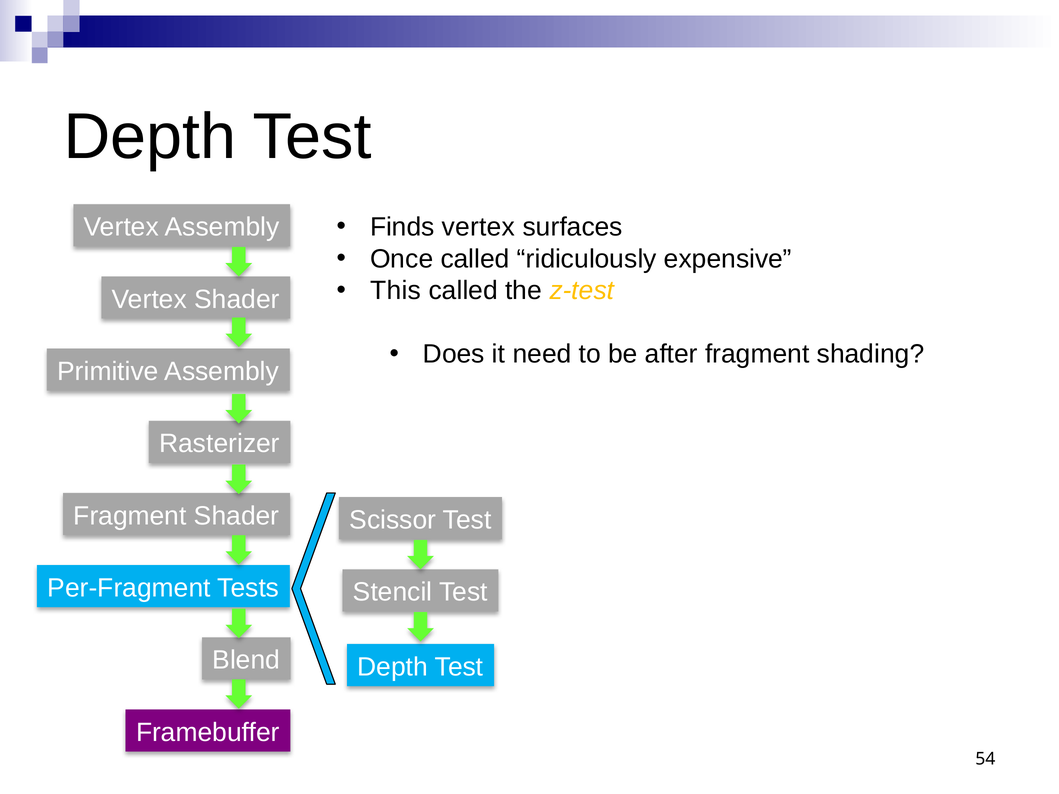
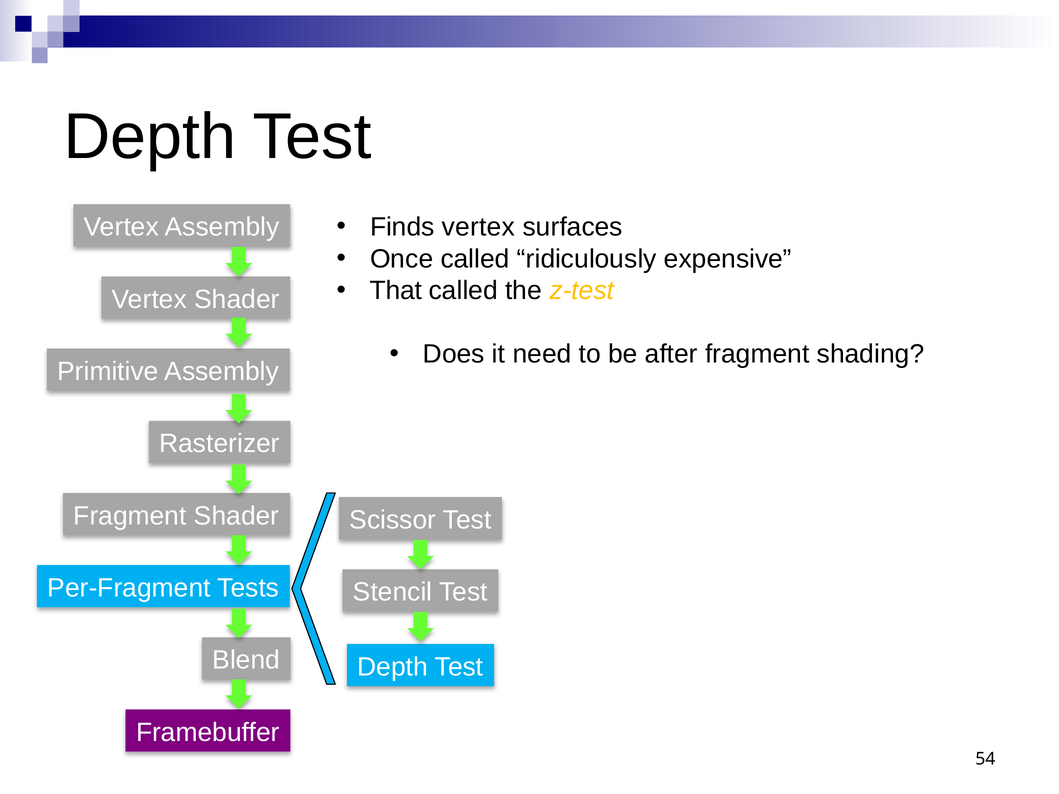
This: This -> That (396, 291)
